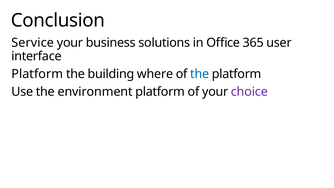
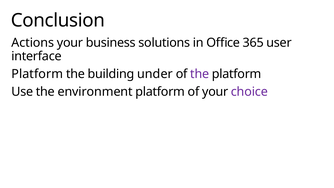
Service: Service -> Actions (33, 43)
where: where -> under (155, 74)
the colour: blue -> purple (200, 74)
